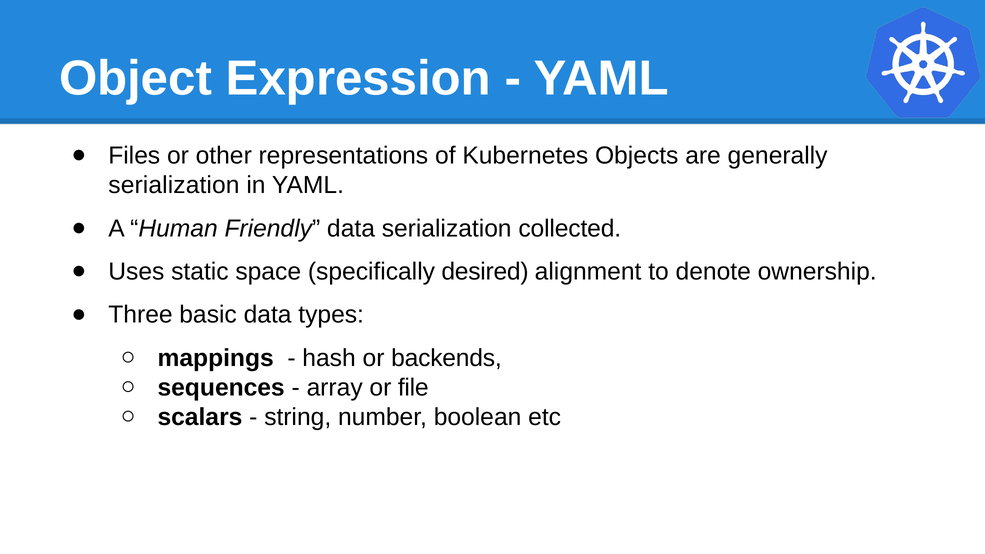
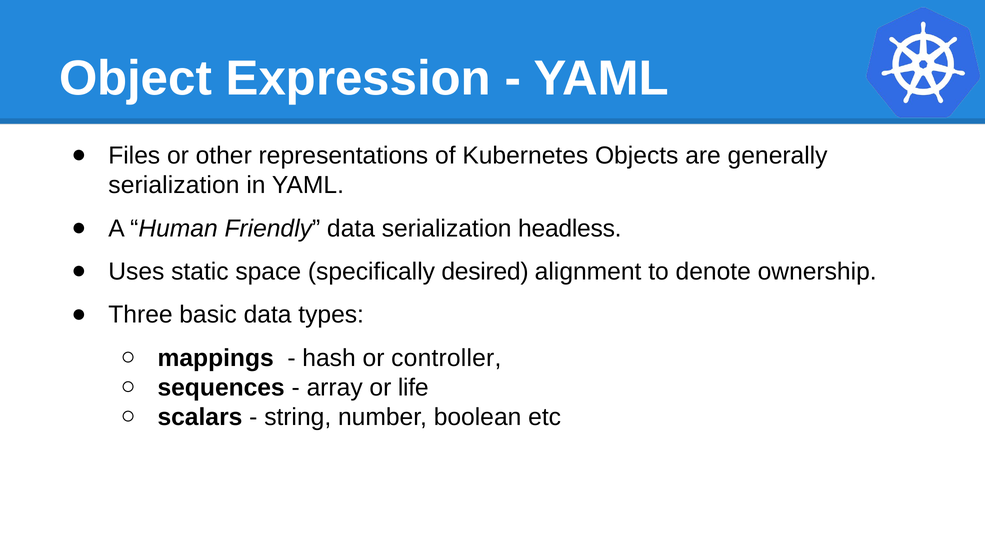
collected: collected -> headless (570, 228)
backends: backends -> controller (446, 358)
file: file -> life (413, 388)
